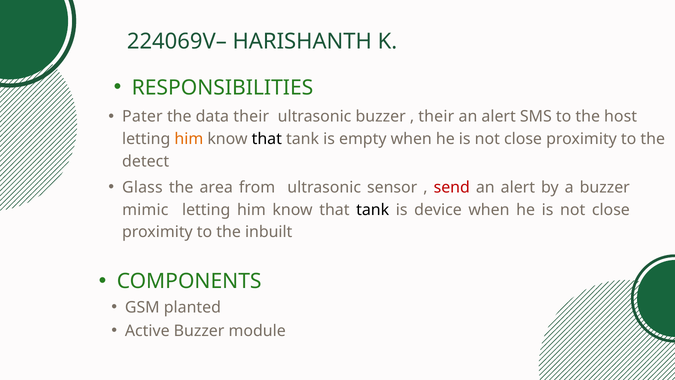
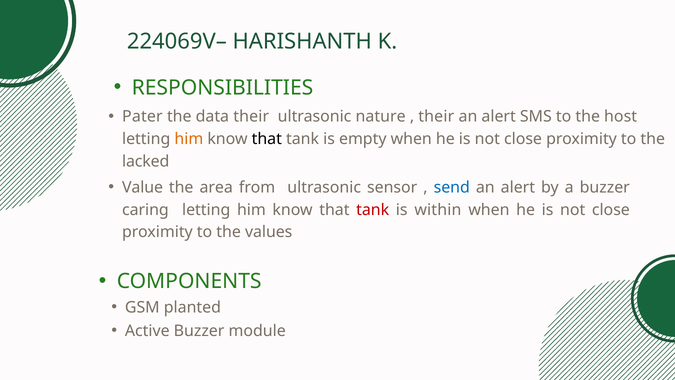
ultrasonic buzzer: buzzer -> nature (381, 117)
detect: detect -> lacked (146, 161)
Glass: Glass -> Value (143, 187)
send colour: red -> blue (452, 187)
mimic: mimic -> caring (145, 210)
tank colour: black -> red (373, 210)
device: device -> within (438, 210)
inbuilt: inbuilt -> values (269, 232)
